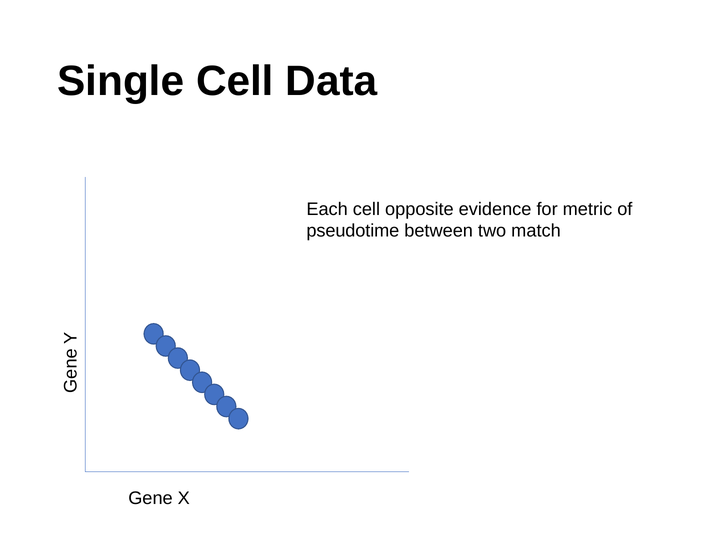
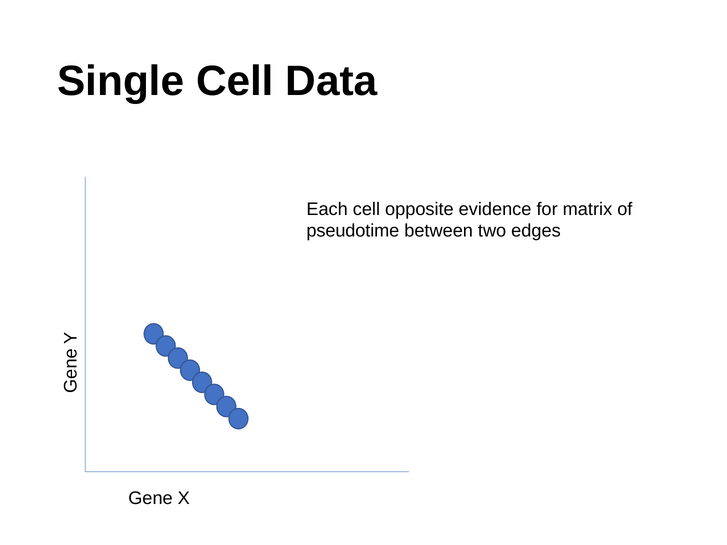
metric: metric -> matrix (587, 209)
match: match -> edges (536, 231)
